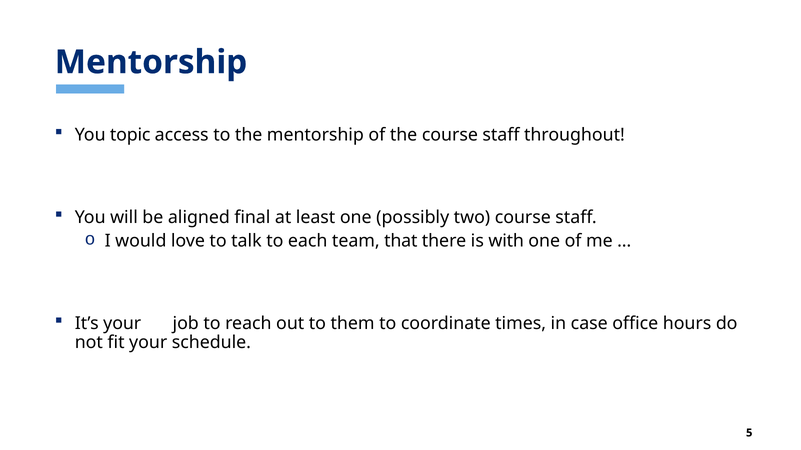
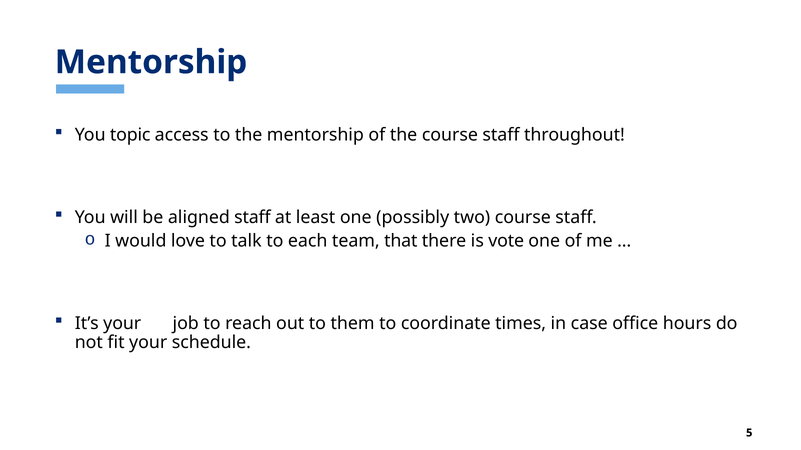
aligned final: final -> staff (252, 218)
with: with -> vote (506, 241)
